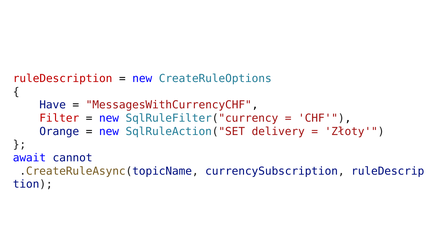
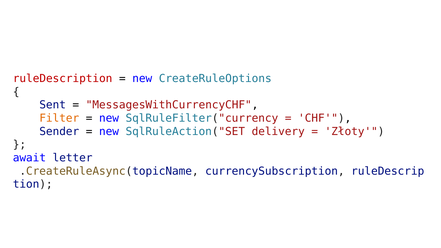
Have: Have -> Sent (53, 105)
Filter colour: red -> orange (59, 118)
Orange: Orange -> Sender (59, 131)
cannot: cannot -> letter (73, 158)
